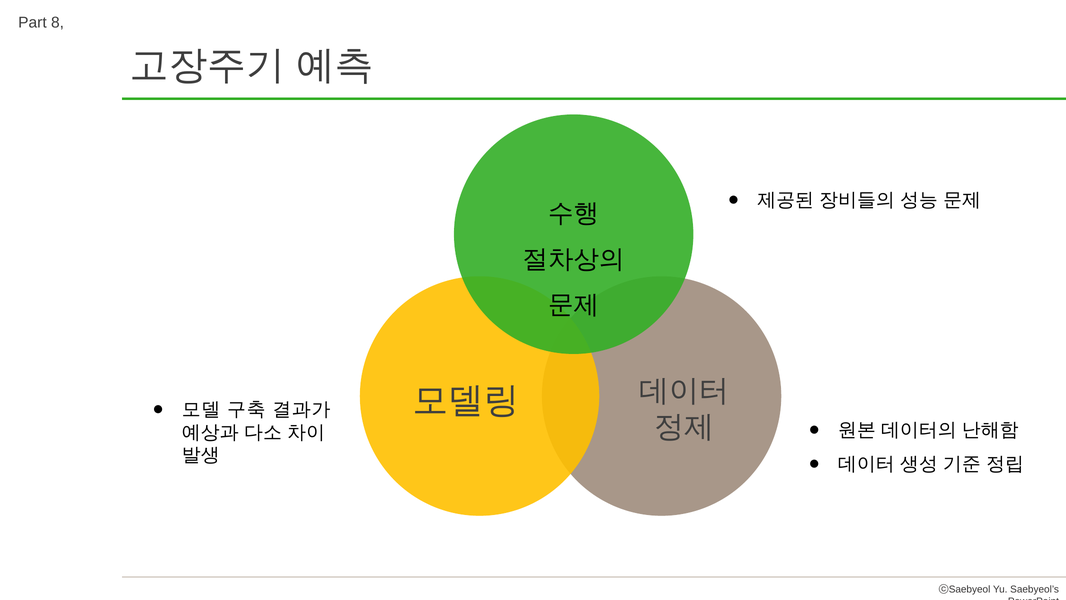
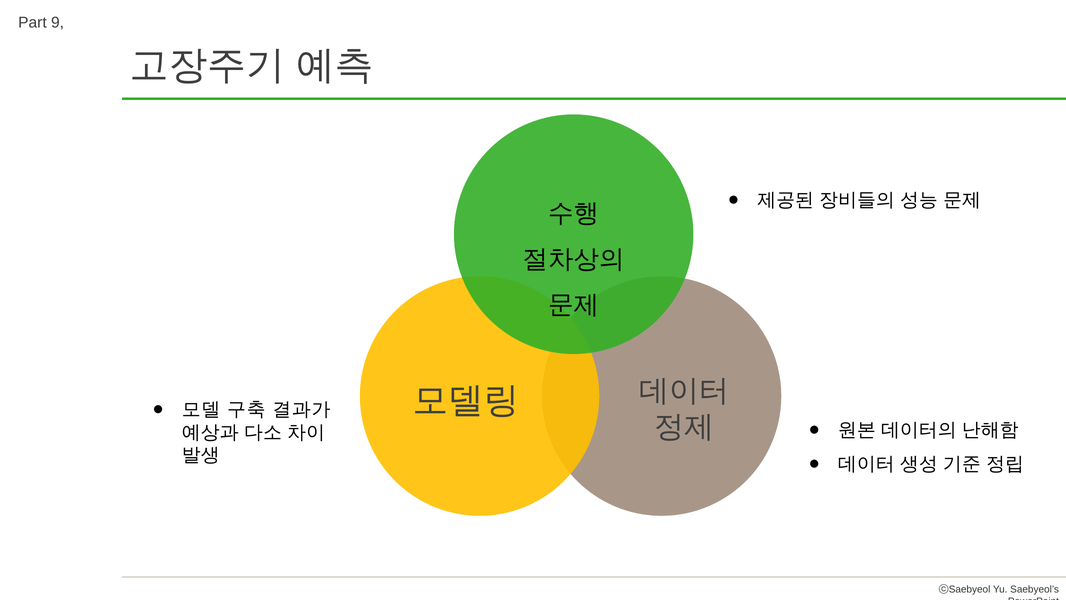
8: 8 -> 9 (58, 23)
